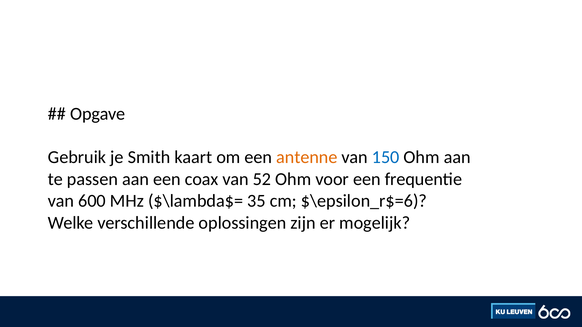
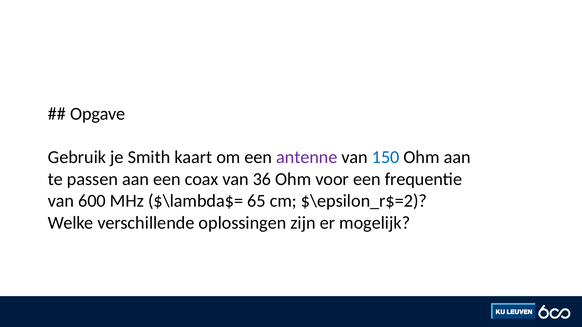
antenne colour: orange -> purple (307, 157)
52: 52 -> 36 (262, 179)
35: 35 -> 65 (256, 201)
$\epsilon_r$=6: $\epsilon_r$=6 -> $\epsilon_r$=2 (364, 201)
